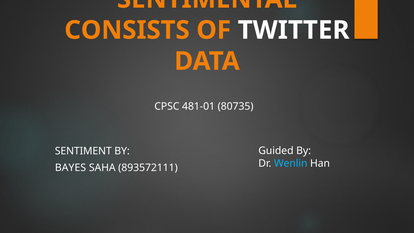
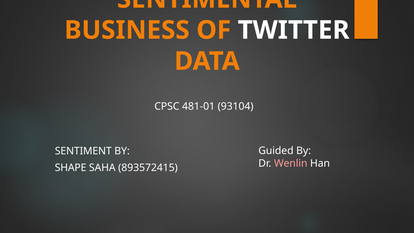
CONSISTS: CONSISTS -> BUSINESS (127, 30)
80735: 80735 -> 93104 (236, 106)
Wenlin colour: light blue -> pink (291, 163)
BAYES: BAYES -> SHAPE (71, 168)
893572111: 893572111 -> 893572415 (148, 168)
